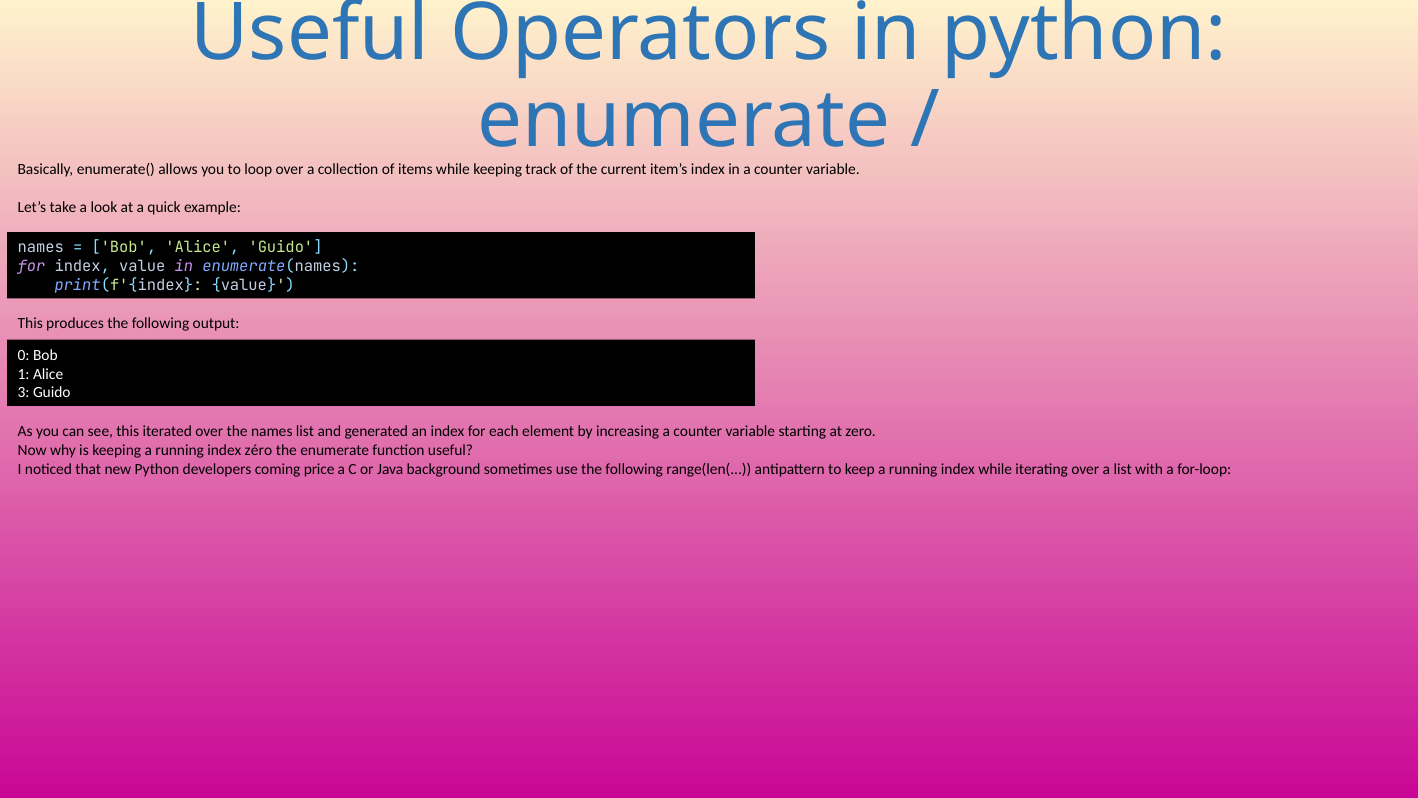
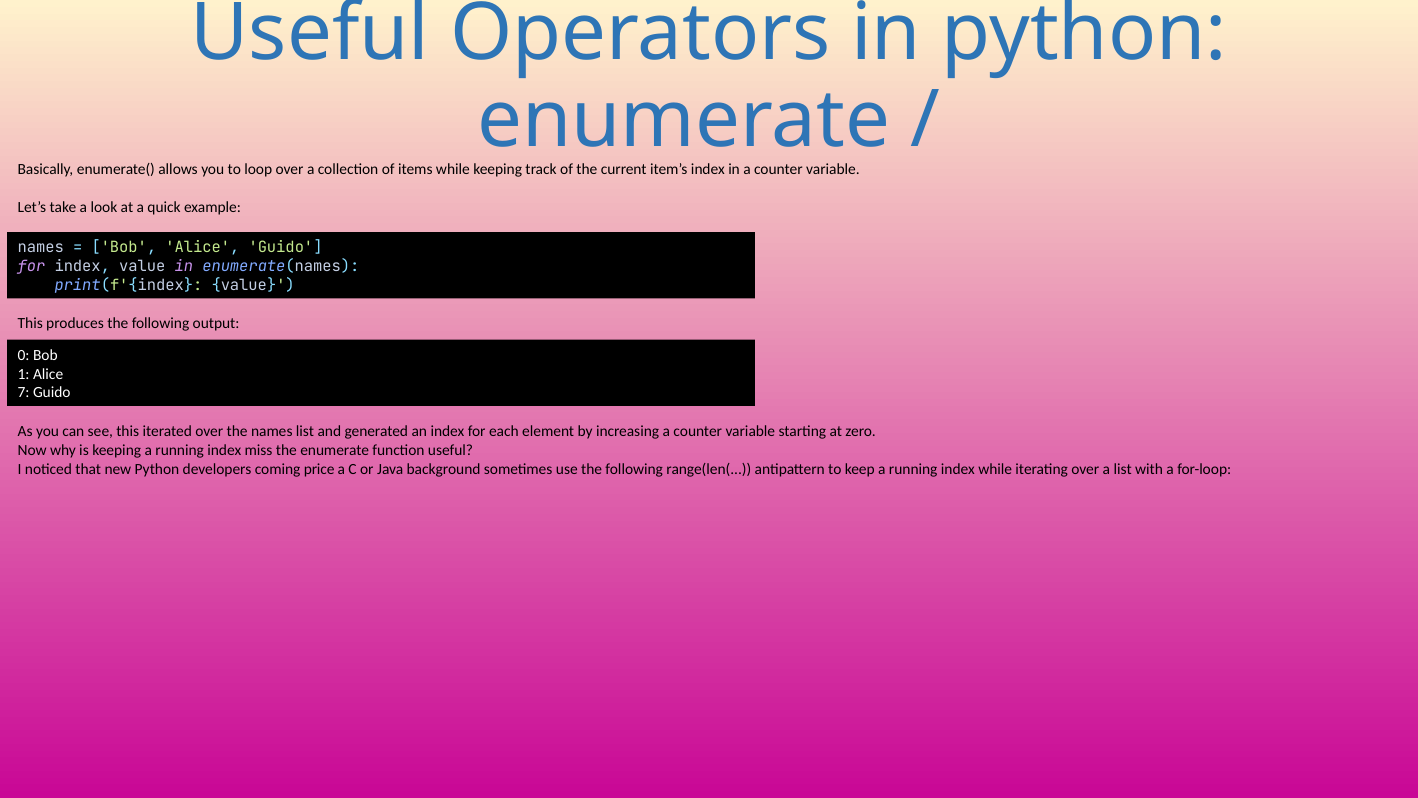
3: 3 -> 7 (24, 392)
zéro: zéro -> miss (259, 450)
